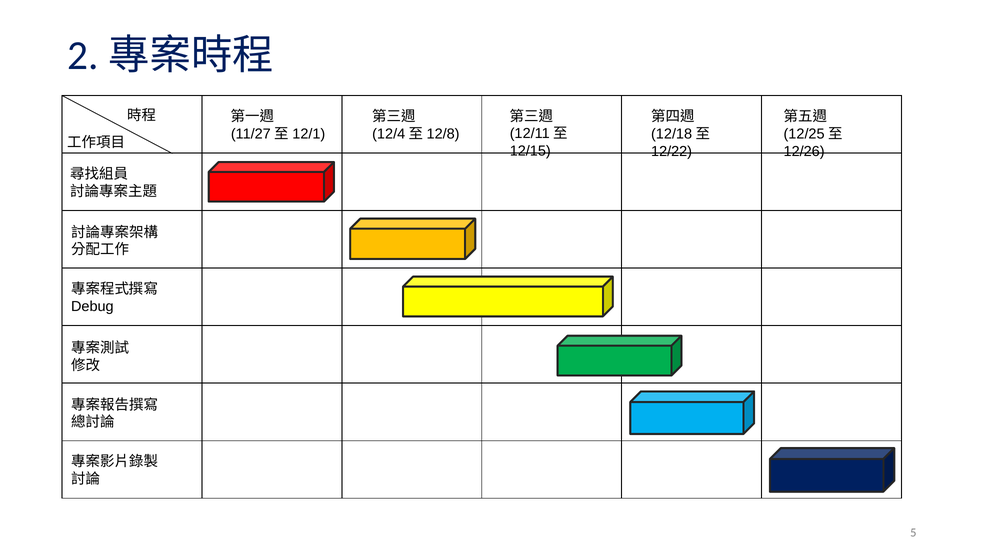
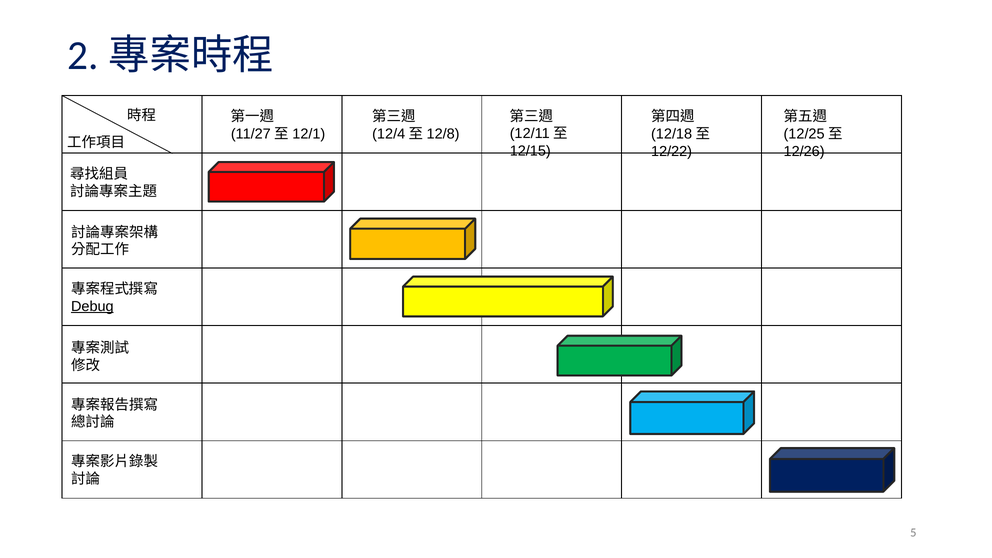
Debug underline: none -> present (92, 306)
